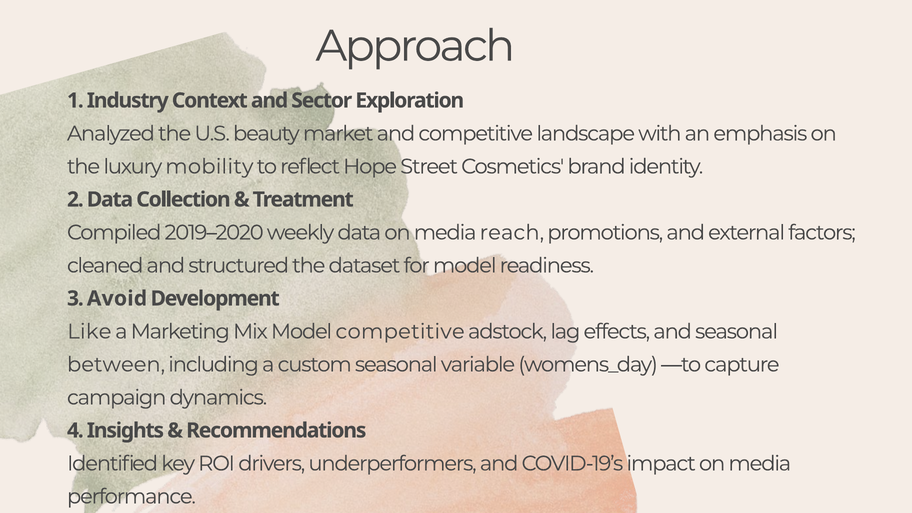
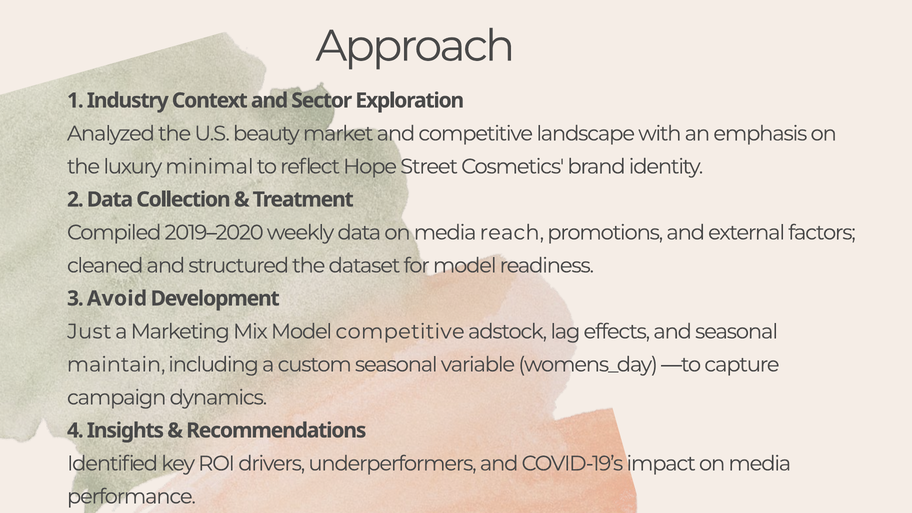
mobility: mobility -> minimal (209, 167)
Like: Like -> Just (89, 332)
between: between -> maintain (116, 365)
